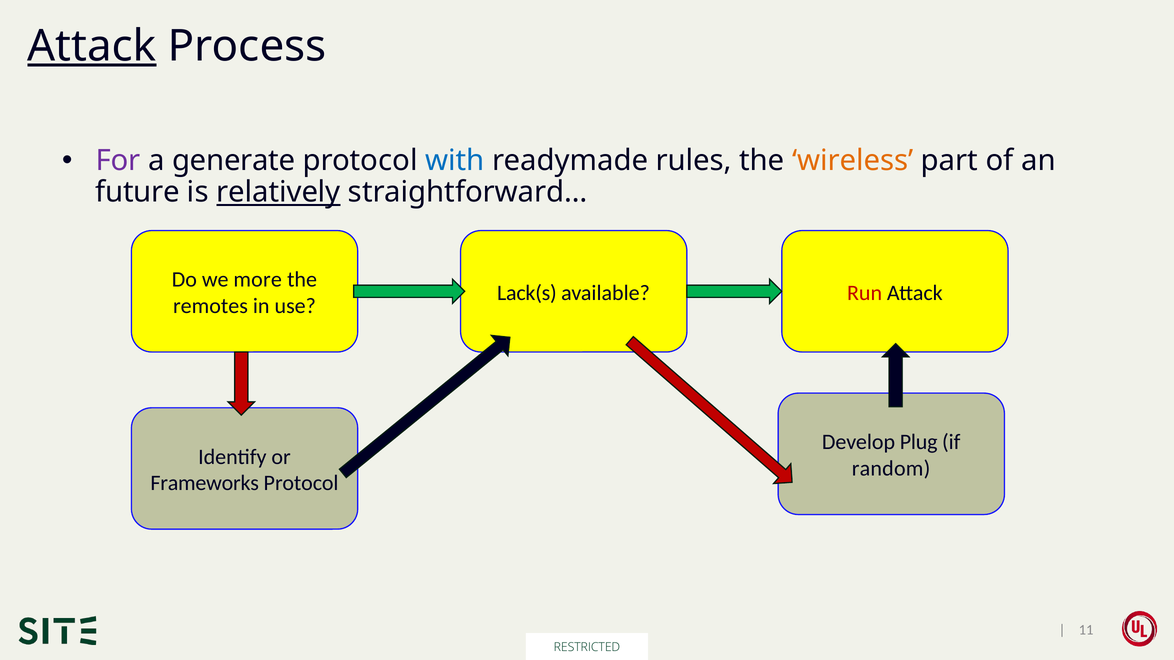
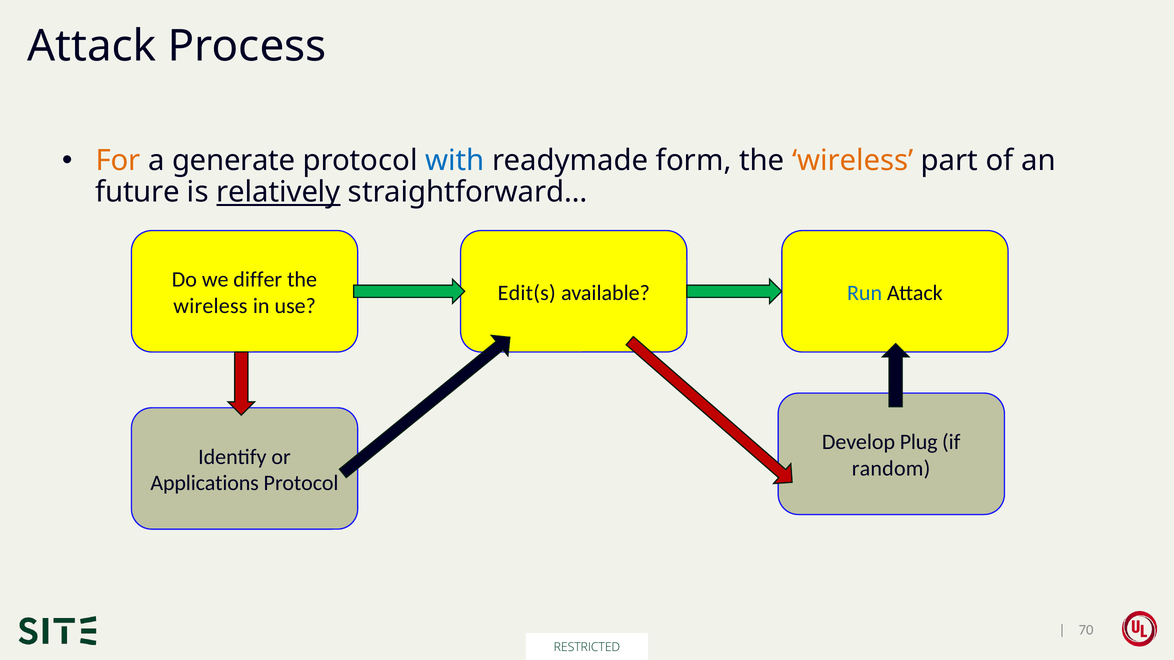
Attack underline: present -> none (92, 46)
For colour: purple -> orange (118, 161)
rules: rules -> form (694, 161)
more: more -> differ (258, 280)
Lack(s: Lack(s -> Edit(s (527, 293)
Run colour: red -> blue (865, 293)
remotes: remotes -> wireless (210, 306)
Frameworks: Frameworks -> Applications (205, 483)
11: 11 -> 70 (1086, 630)
